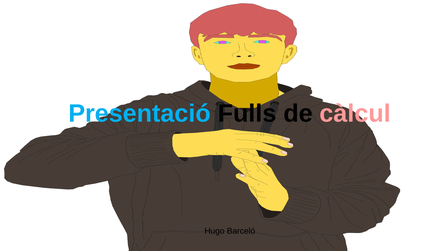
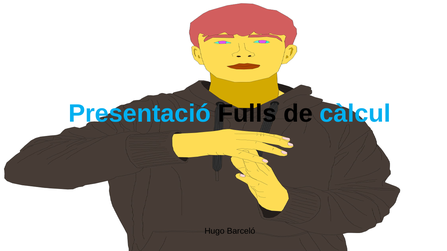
càlcul colour: pink -> light blue (355, 114)
